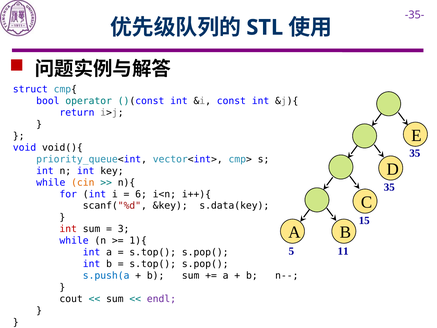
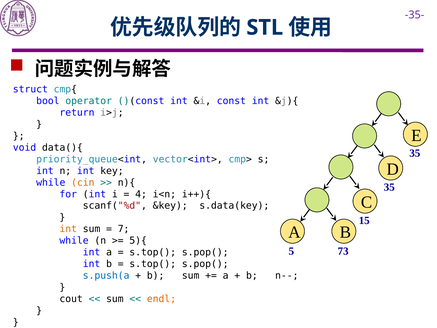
void(){: void(){ -> data(){ (62, 147)
6: 6 -> 4 (141, 194)
int colour: red -> orange (68, 229)
3: 3 -> 7 (124, 229)
1){: 1){ -> 5){ (138, 241)
11: 11 -> 73 (343, 251)
endl colour: purple -> orange (161, 299)
